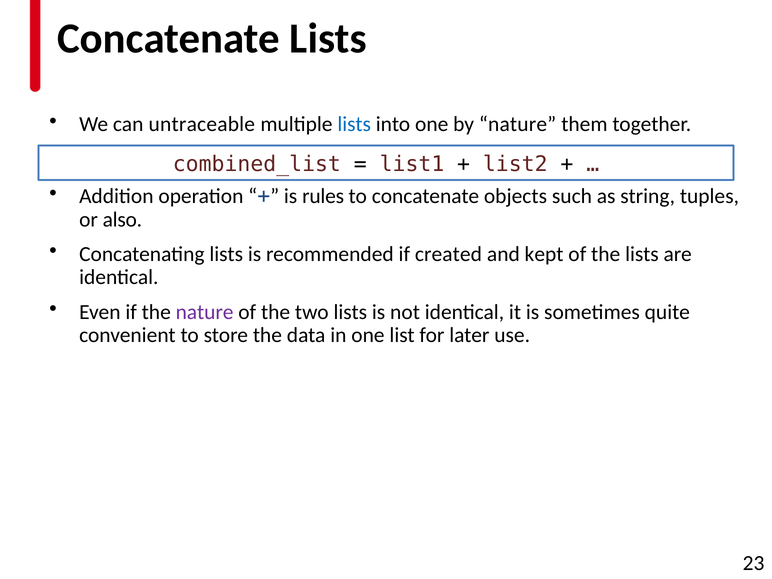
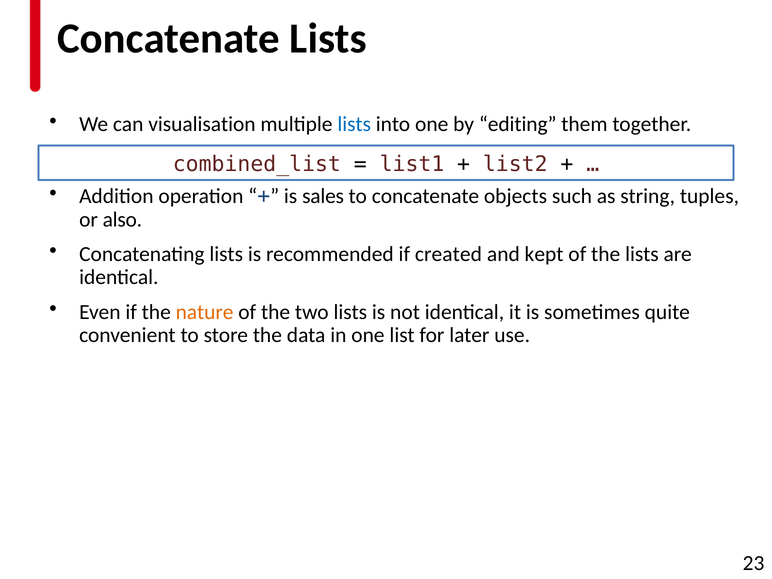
untraceable: untraceable -> visualisation (202, 124)
by nature: nature -> editing (518, 124)
rules: rules -> sales (323, 196)
nature colour: purple -> orange (205, 312)
